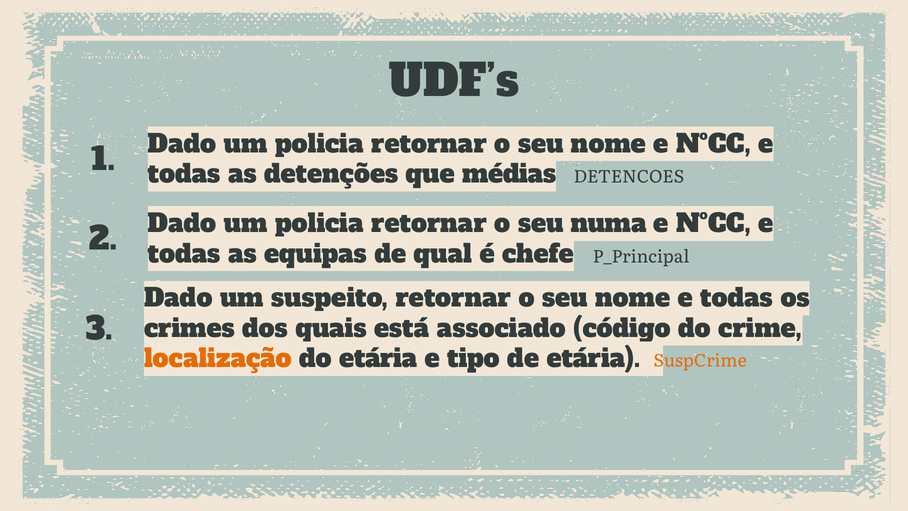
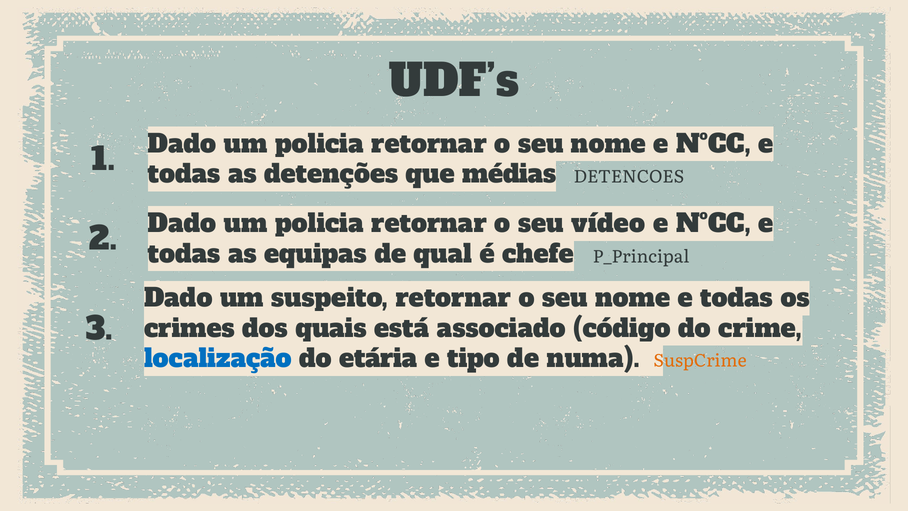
numa: numa -> vídeo (608, 224)
localização colour: orange -> blue (218, 359)
de etária: etária -> numa (593, 359)
